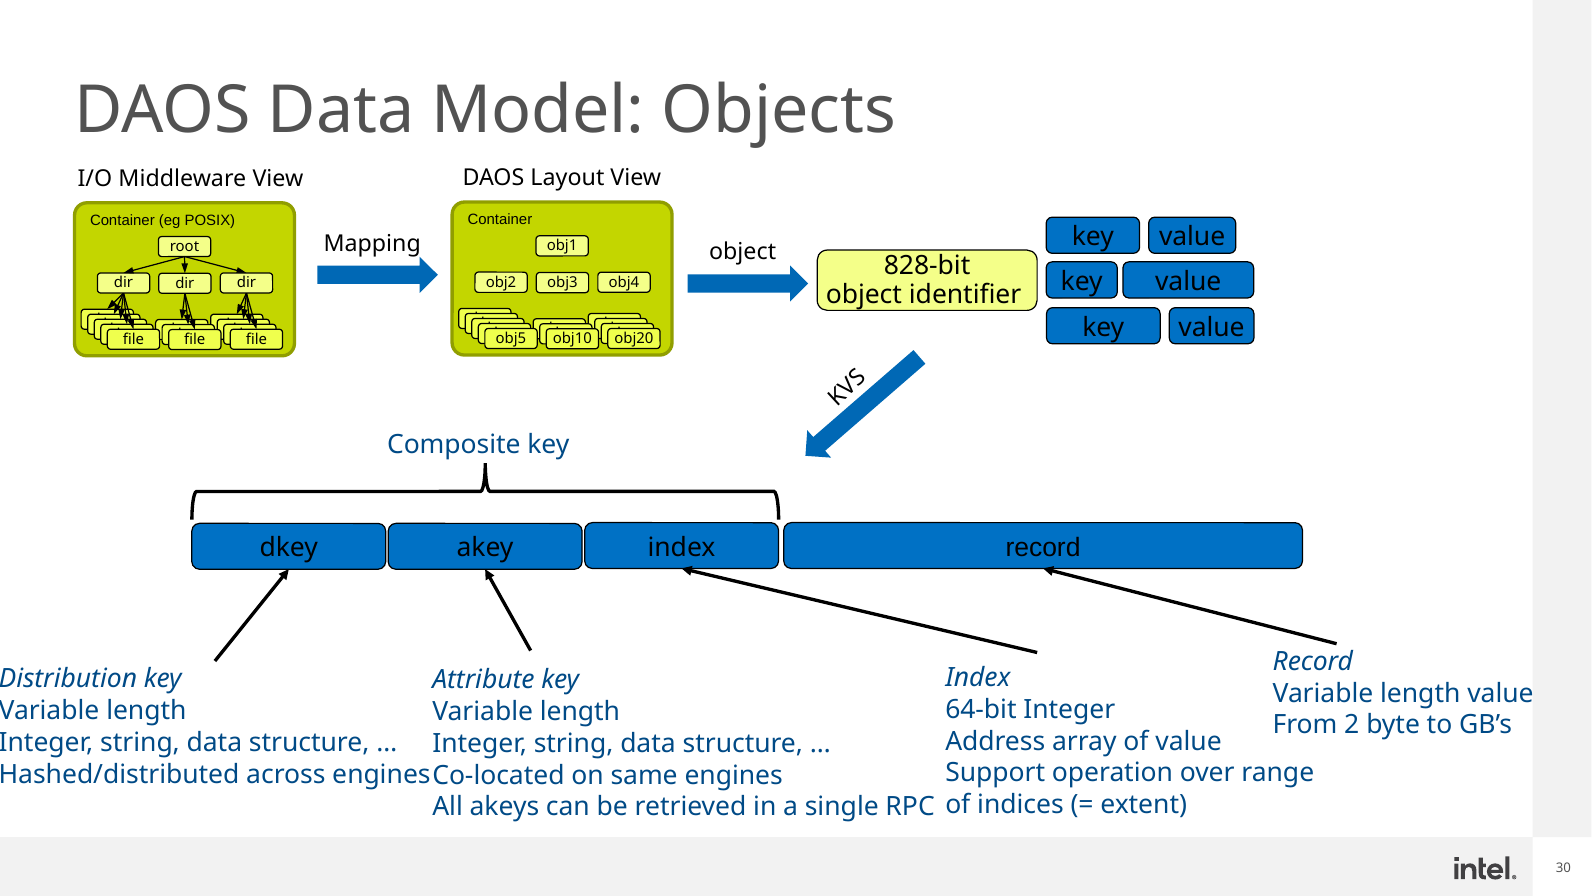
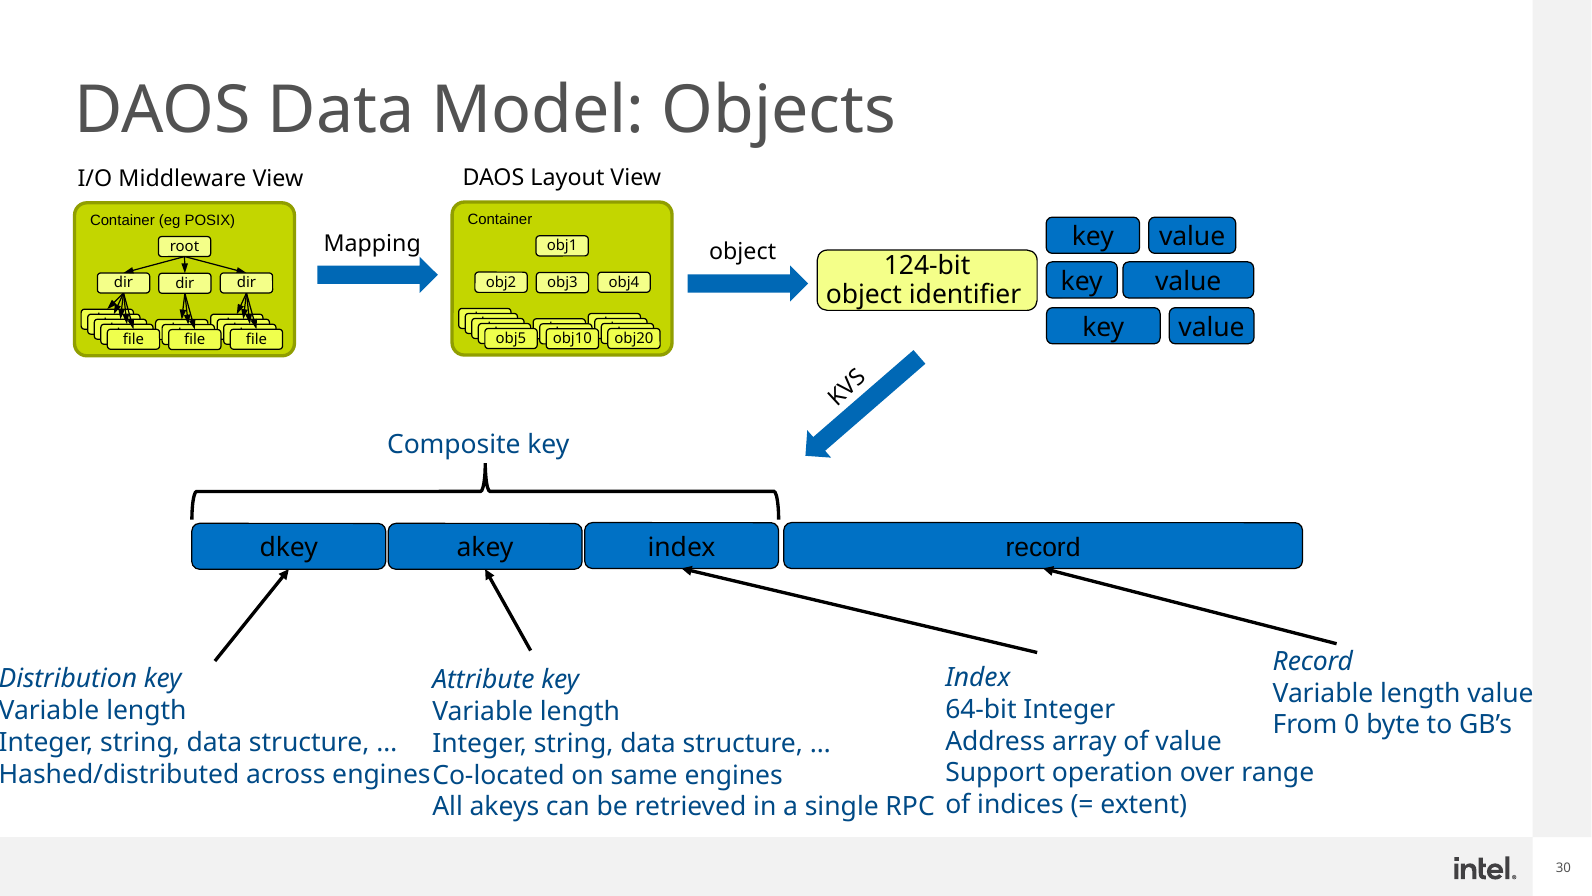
828-bit: 828-bit -> 124-bit (927, 266)
2: 2 -> 0 (1352, 725)
